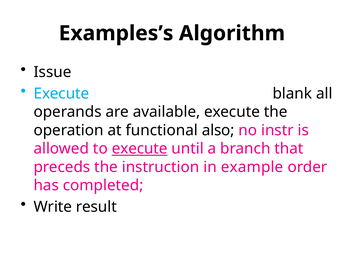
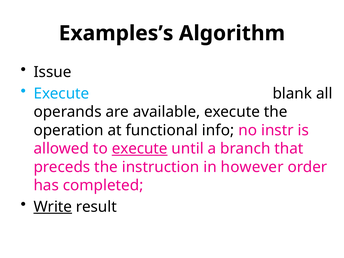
also: also -> info (218, 130)
example: example -> however (252, 167)
Write underline: none -> present (53, 207)
